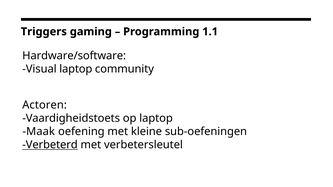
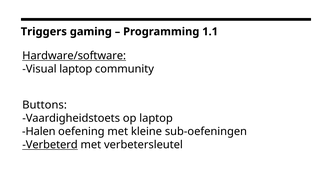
Hardware/software underline: none -> present (74, 56)
Actoren: Actoren -> Buttons (45, 105)
Maak: Maak -> Halen (39, 132)
